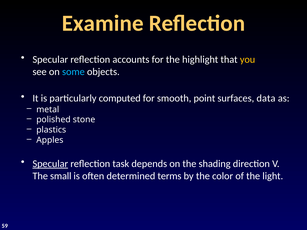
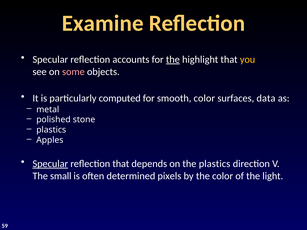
the underline: none -> present (173, 60)
some colour: light blue -> pink (73, 72)
smooth point: point -> color (204, 98)
reflection task: task -> that (121, 164)
the shading: shading -> plastics (215, 164)
terms: terms -> pixels (169, 176)
